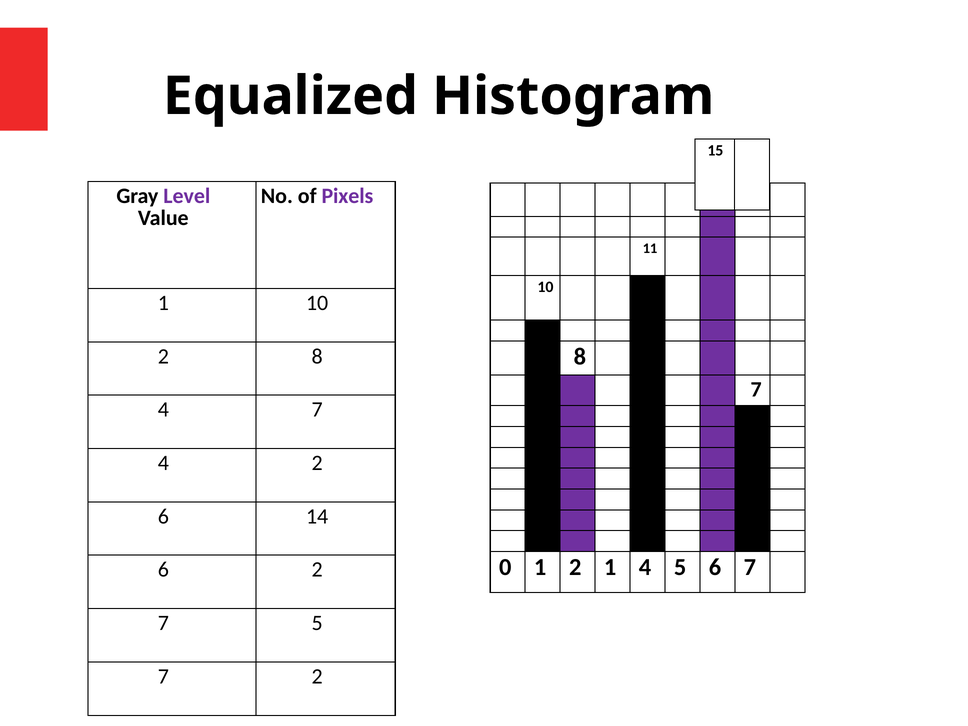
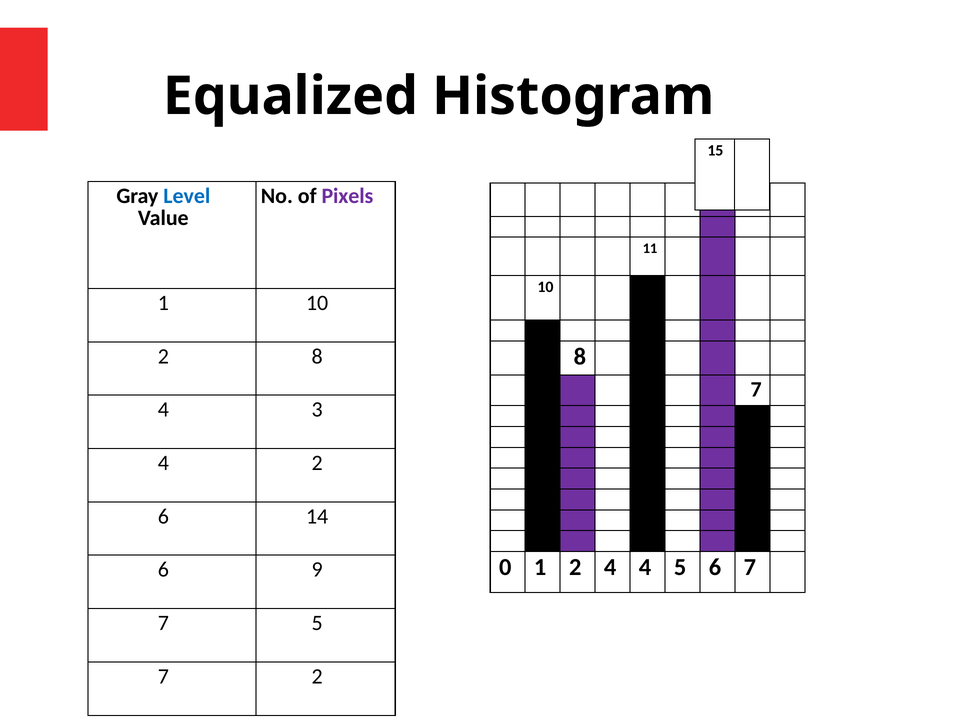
Level colour: purple -> blue (187, 196)
4 7: 7 -> 3 (317, 410)
2 1: 1 -> 4 (610, 567)
6 2: 2 -> 9 (317, 570)
